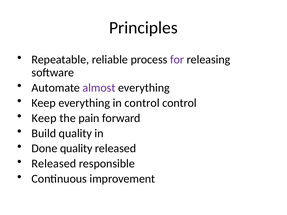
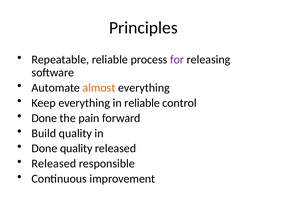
almost colour: purple -> orange (99, 88)
in control: control -> reliable (142, 103)
Keep: Keep -> Done (44, 118)
